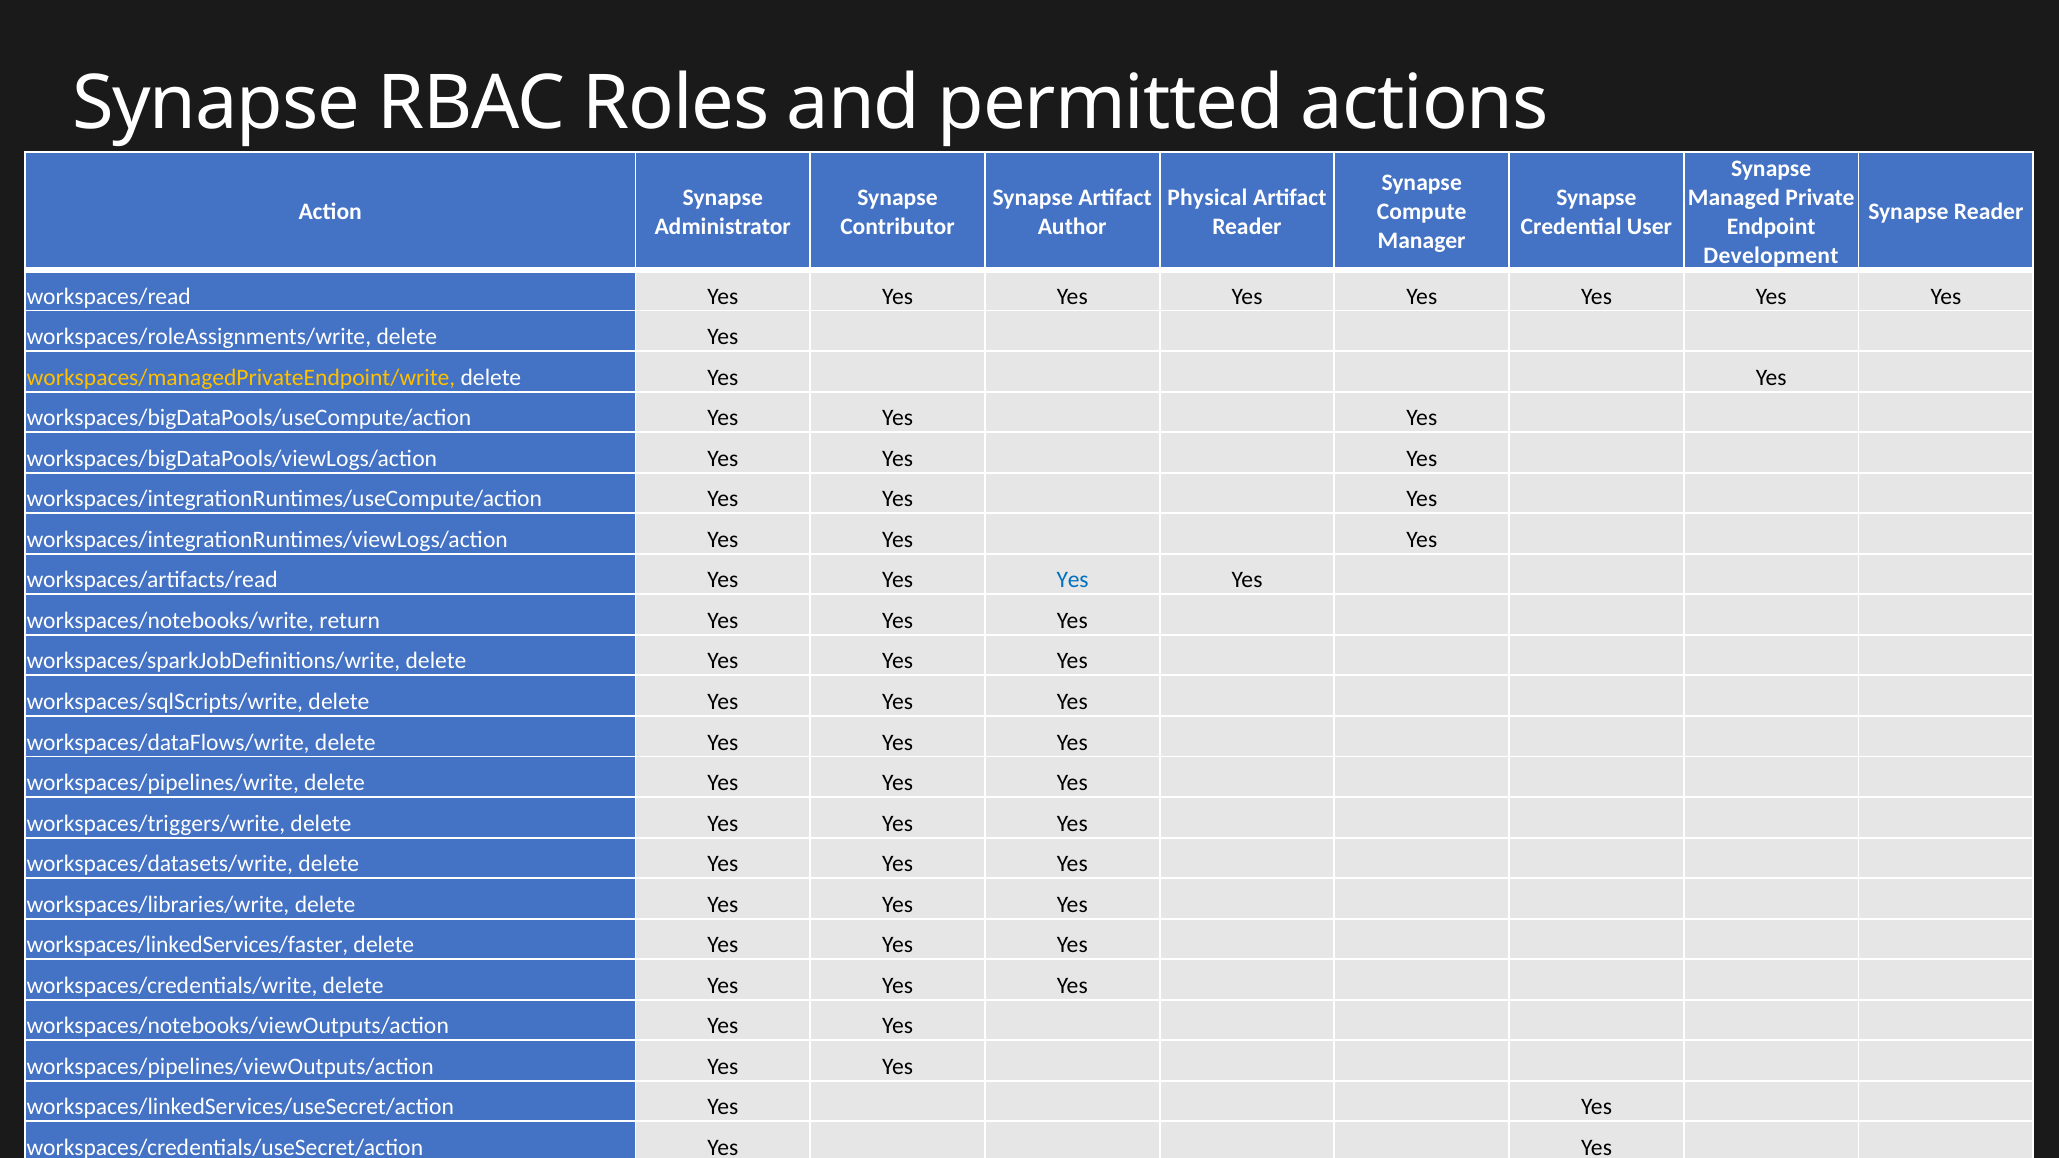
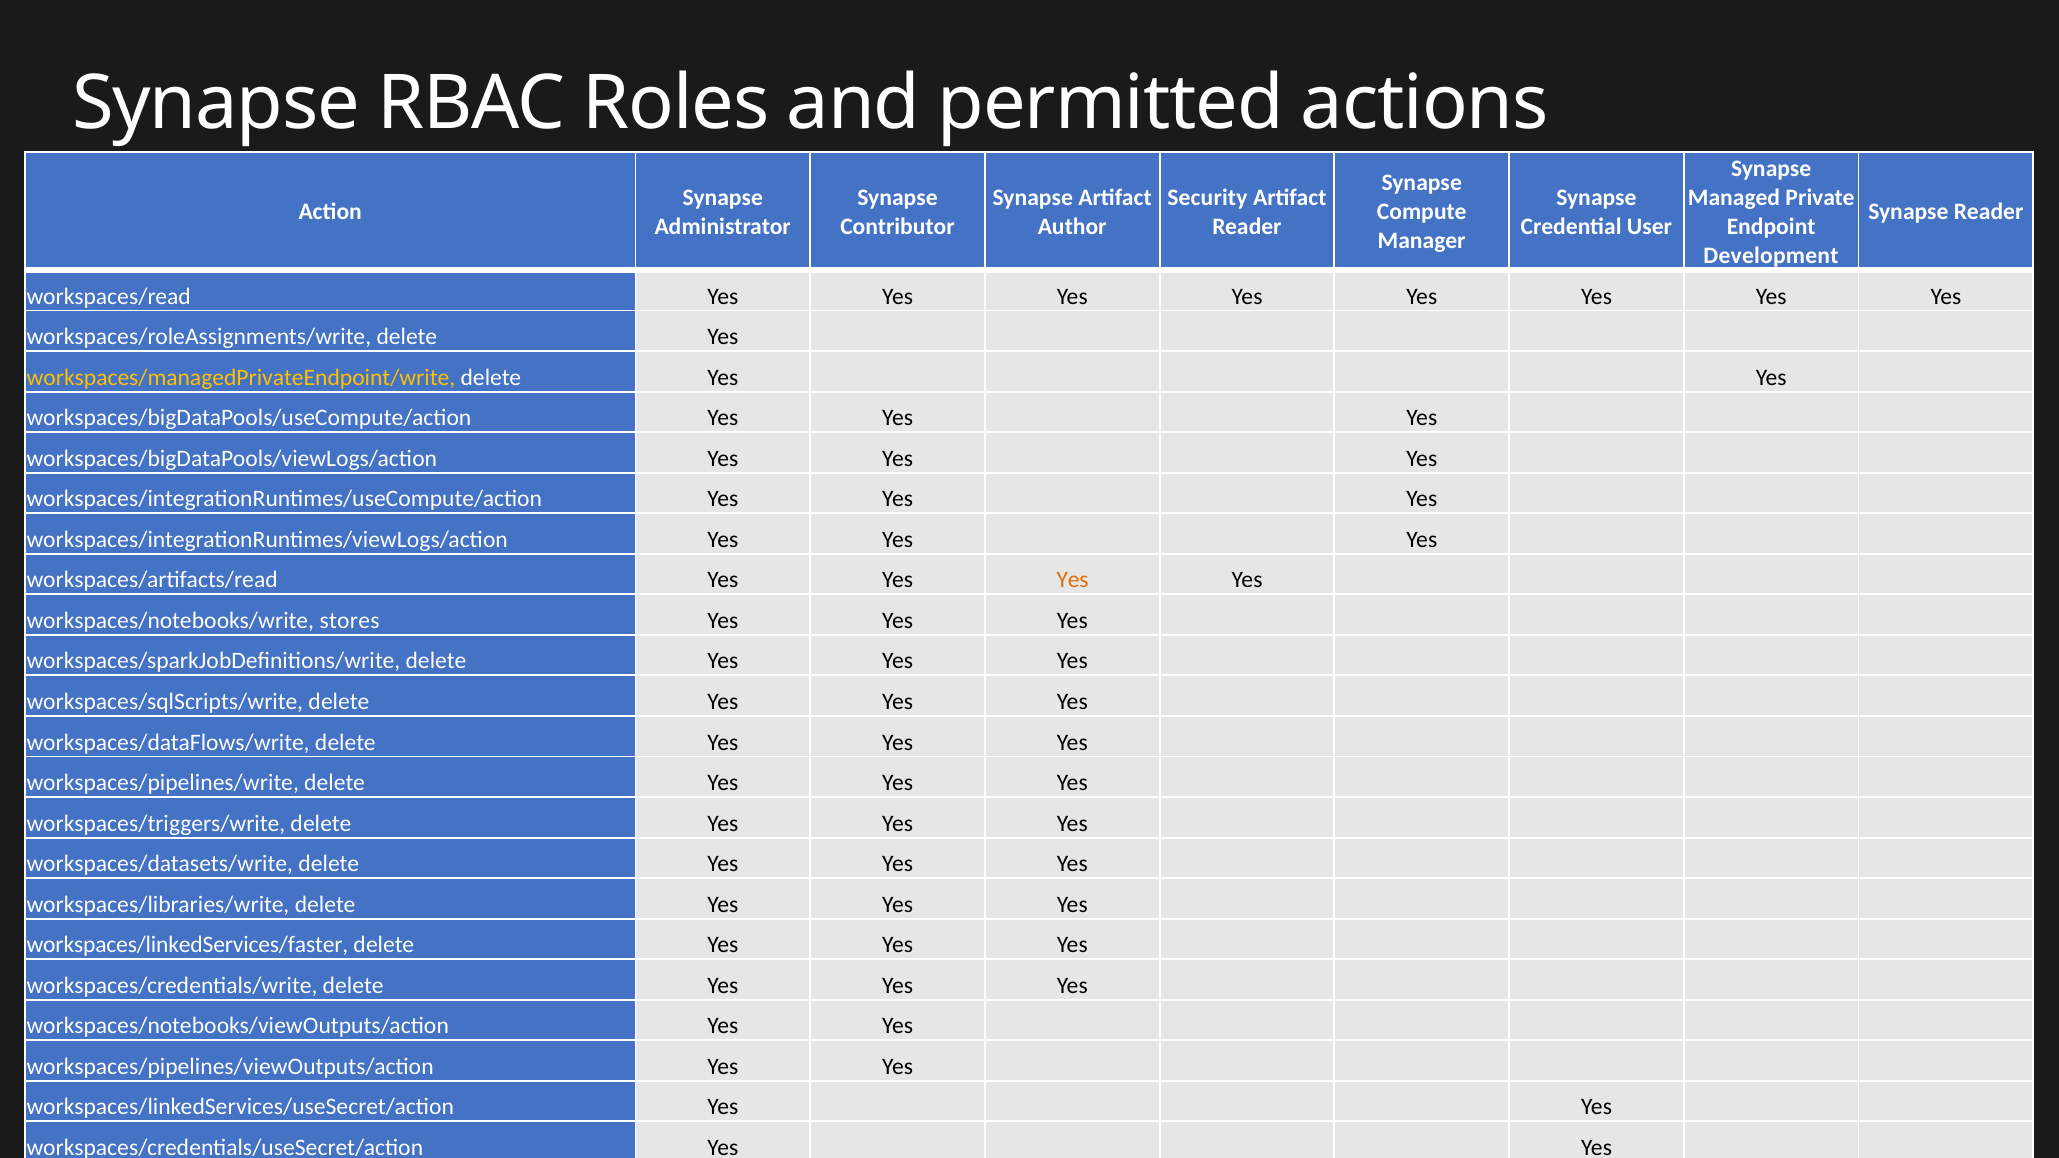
Physical: Physical -> Security (1207, 197)
Yes colour: blue -> orange (1072, 580)
return: return -> stores (350, 621)
